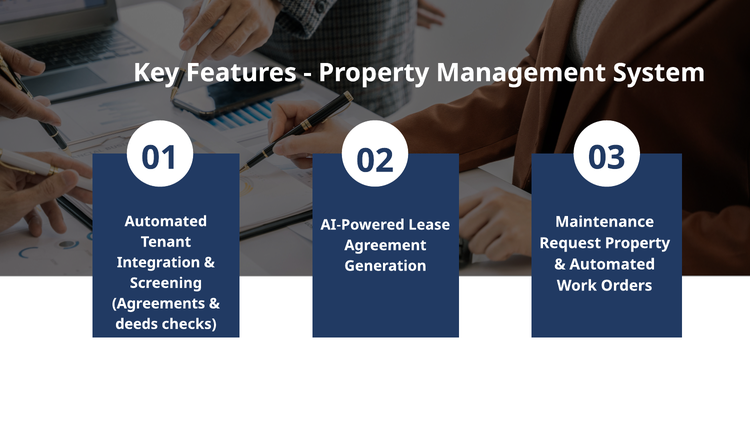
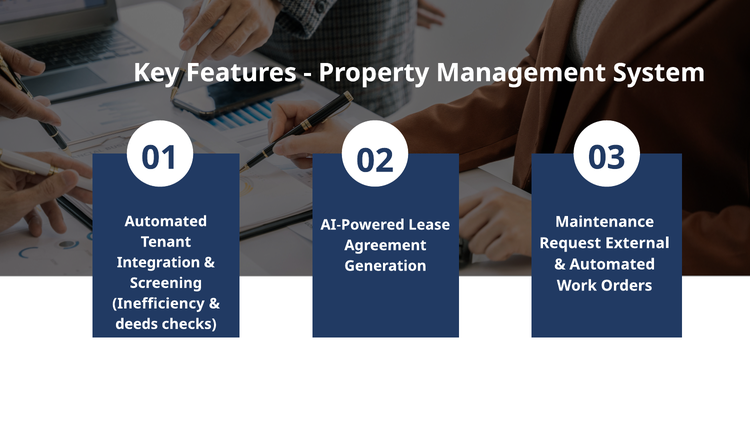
Request Property: Property -> External (637, 243)
Agreements: Agreements -> Inefficiency (158, 303)
